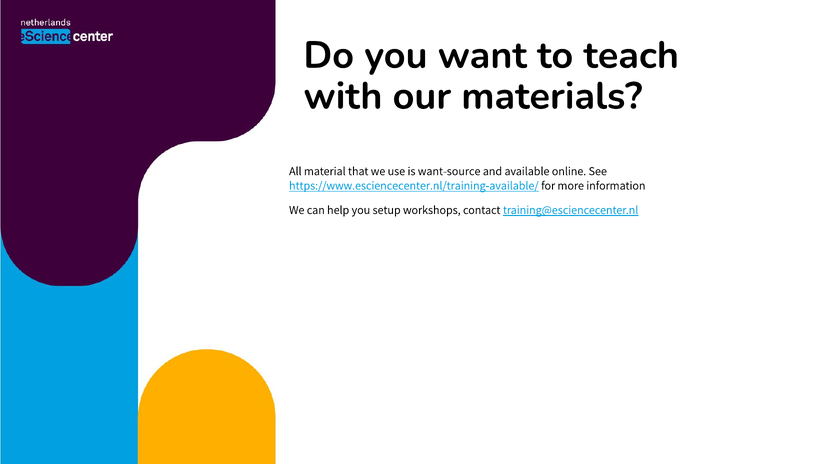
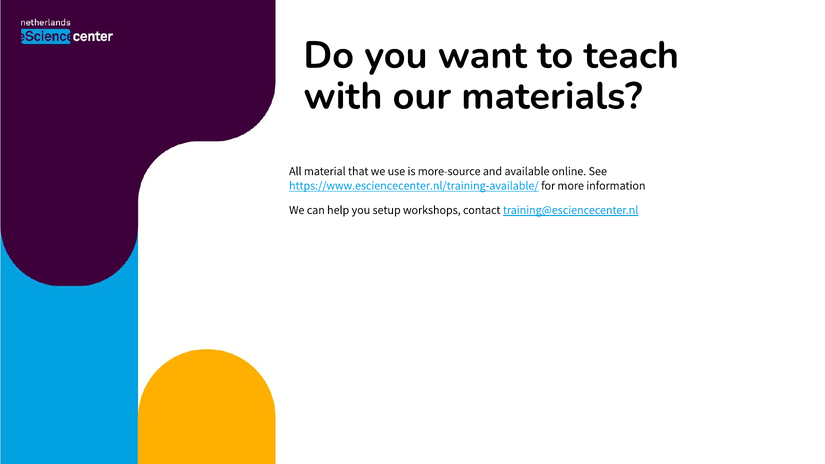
want-source: want-source -> more-source (449, 171)
